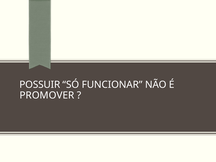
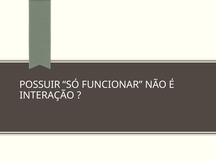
PROMOVER: PROMOVER -> INTERAÇÃO (47, 95)
